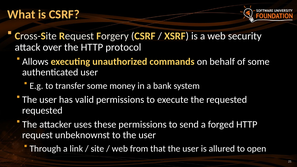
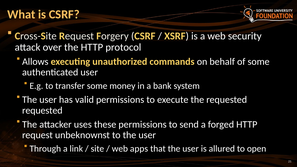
from: from -> apps (139, 149)
